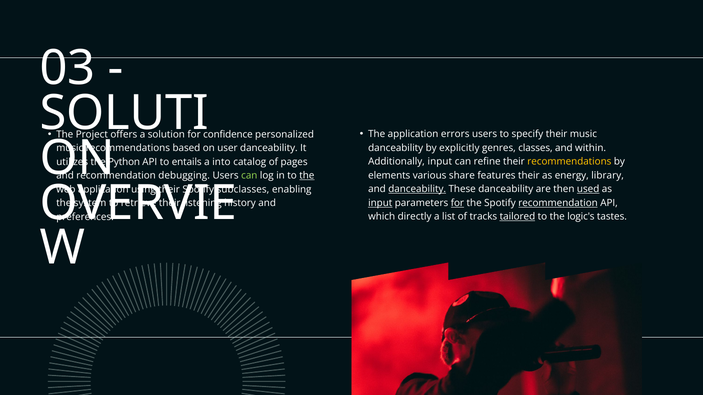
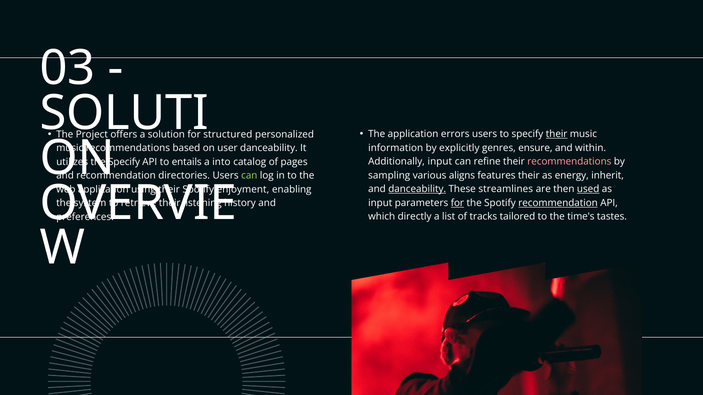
their underline: none -> present (557, 134)
confidence: confidence -> structured (228, 135)
danceability: danceability -> information (396, 148)
classes: classes -> ensure (535, 148)
recommendations colour: yellow -> pink (569, 162)
Python: Python -> Specify (124, 162)
elements: elements -> sampling (389, 176)
share: share -> aligns (462, 176)
library: library -> inherit (608, 176)
debugging: debugging -> directories (184, 176)
the underline: present -> none (307, 176)
These danceability: danceability -> streamlines (506, 189)
subclasses: subclasses -> enjoyment (243, 190)
input underline: present -> none (380, 203)
tailored underline: present -> none (517, 217)
logic's: logic's -> time's (581, 217)
